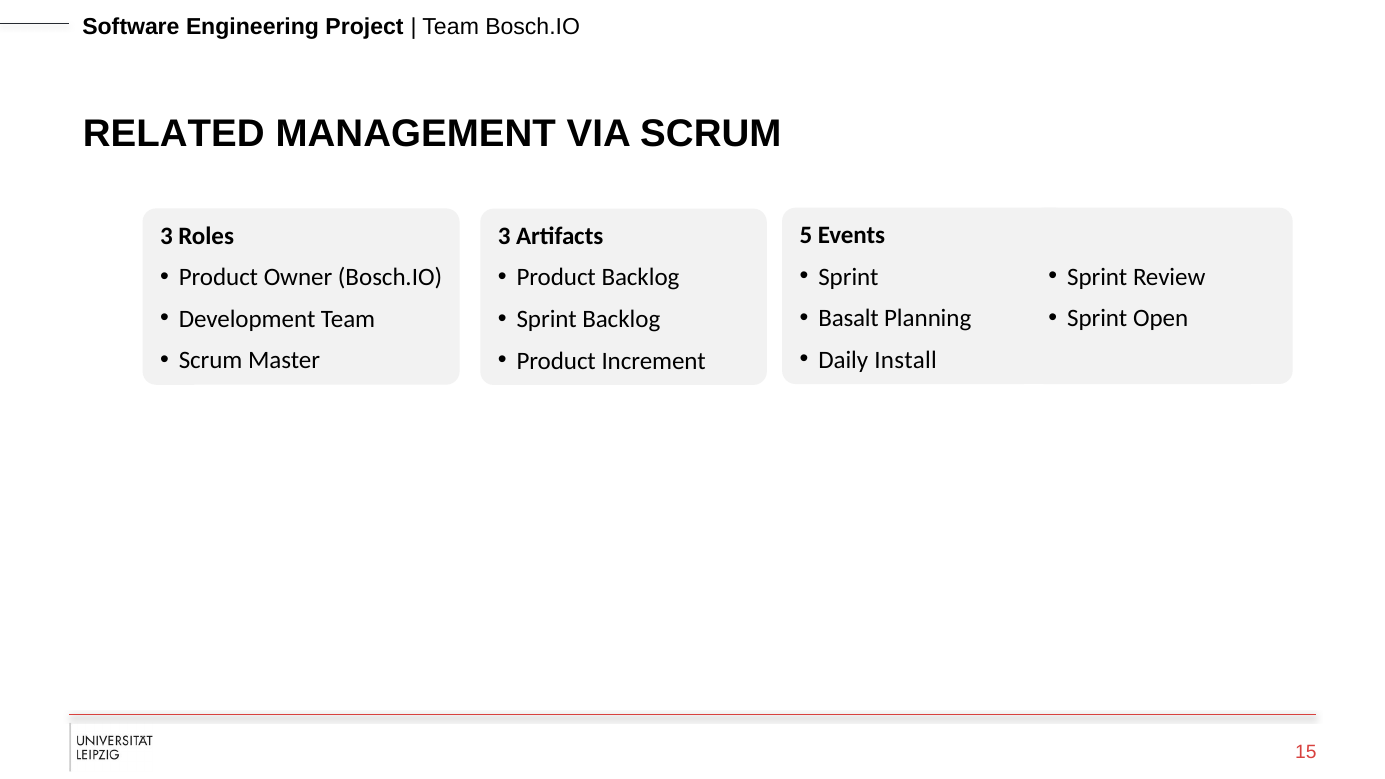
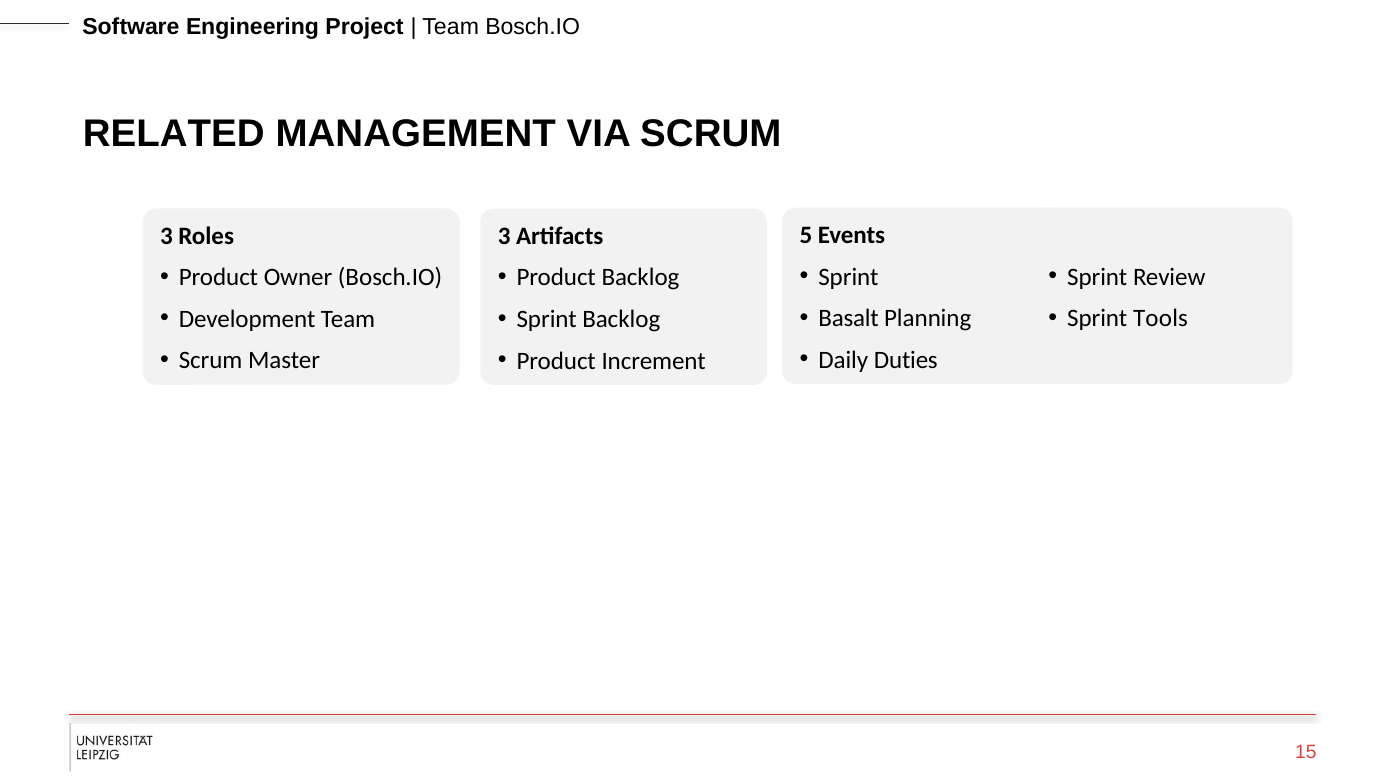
Open: Open -> Tools (1161, 318)
Install: Install -> Duties (906, 360)
